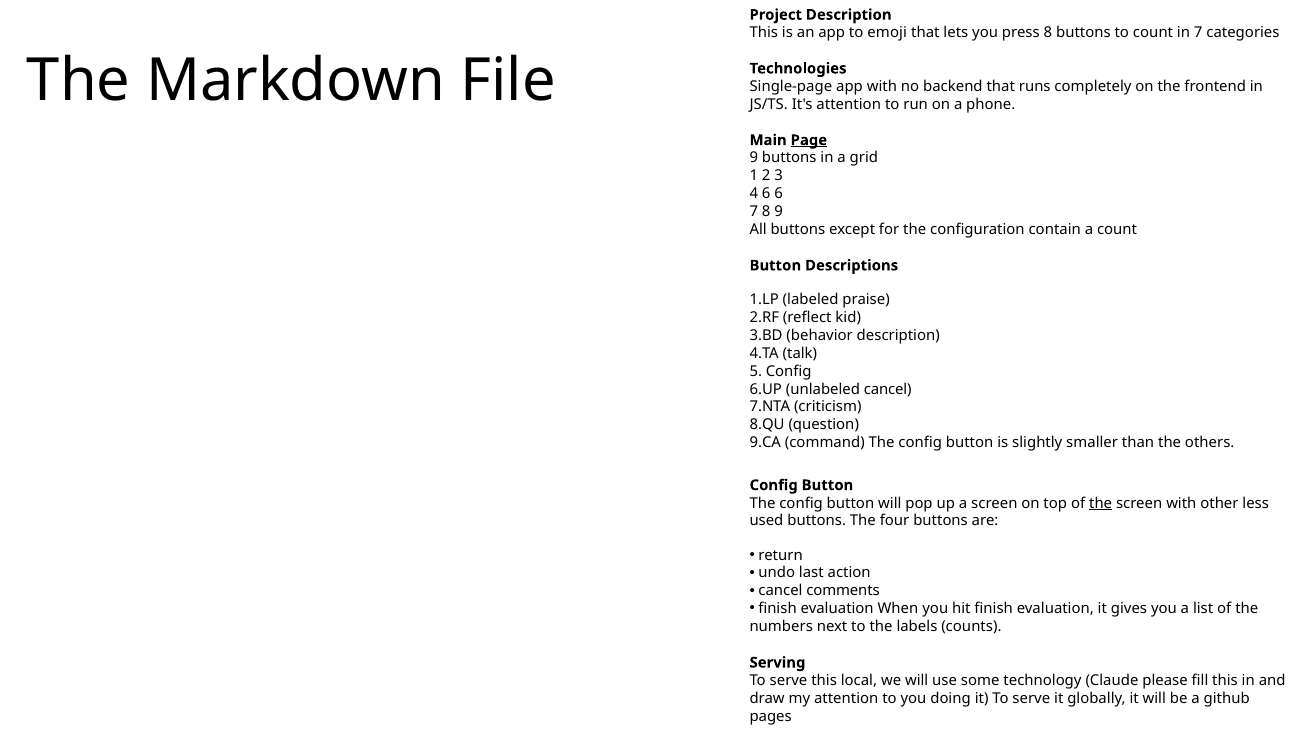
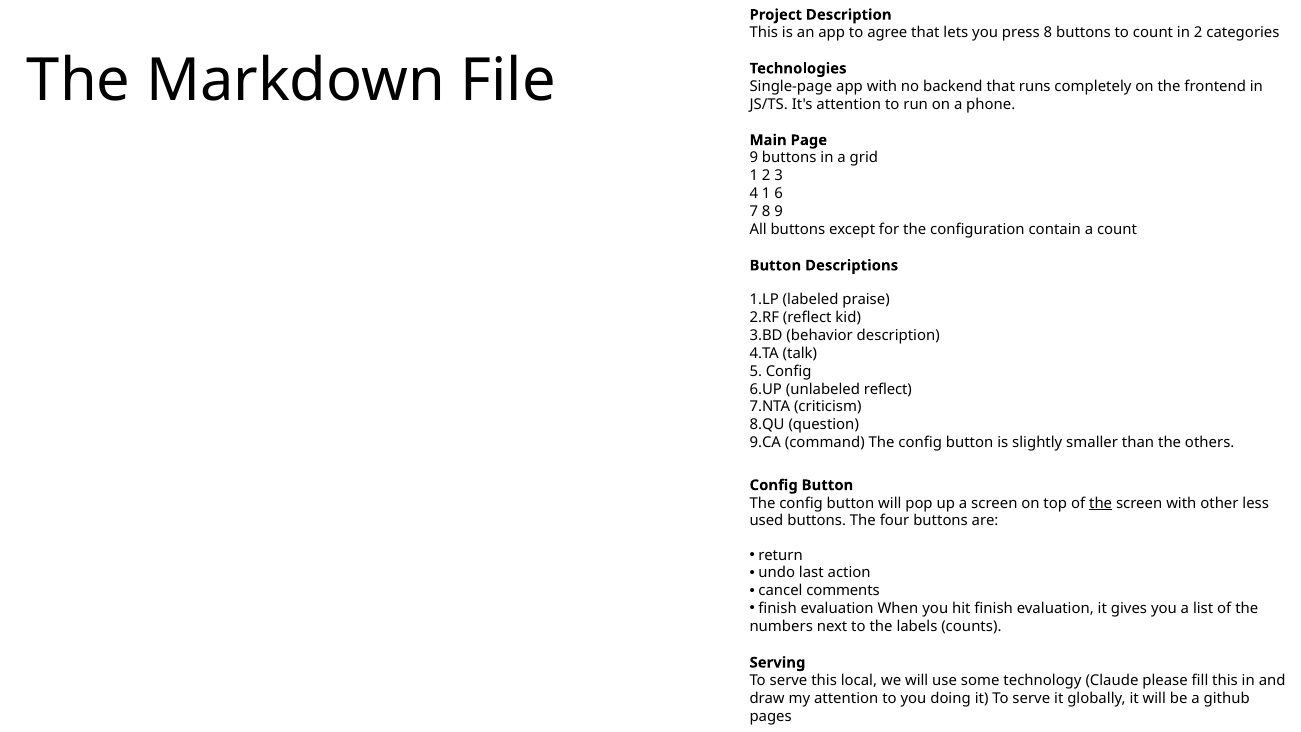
emoji: emoji -> agree (887, 33)
in 7: 7 -> 2 (1198, 33)
Page underline: present -> none (809, 140)
4 6: 6 -> 1 (766, 194)
unlabeled cancel: cancel -> reflect (888, 389)
